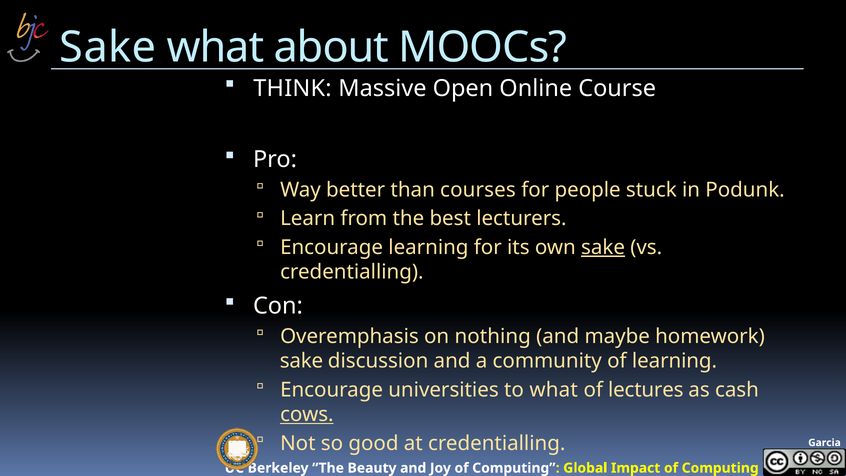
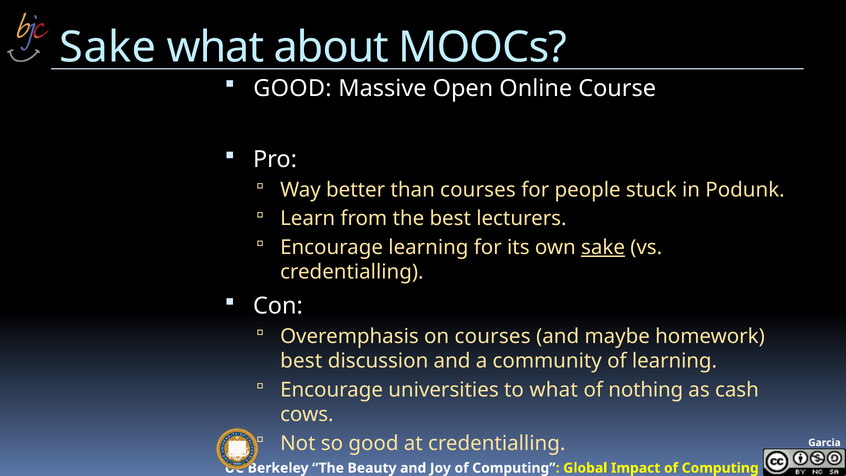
THINK: THINK -> GOOD (292, 88)
on nothing: nothing -> courses (493, 336)
sake: sake -> best (301, 361)
lectures: lectures -> nothing (646, 390)
cows underline: present -> none (307, 415)
